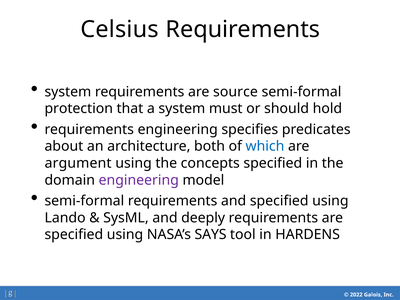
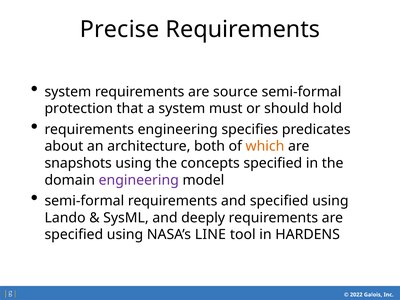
Celsius: Celsius -> Precise (120, 29)
which colour: blue -> orange (265, 146)
argument: argument -> snapshots (78, 163)
SAYS: SAYS -> LINE (210, 235)
